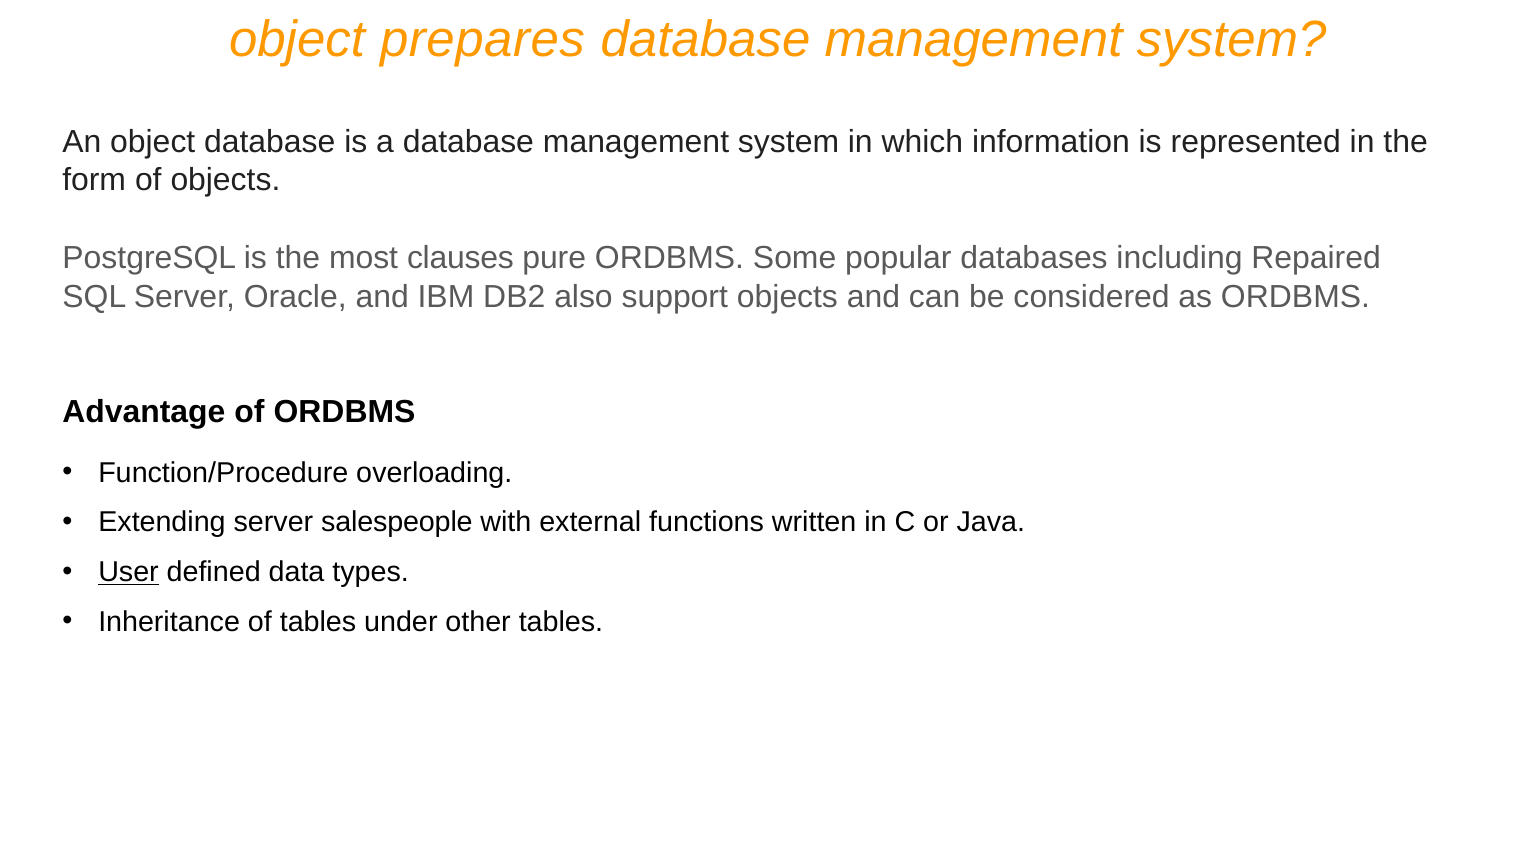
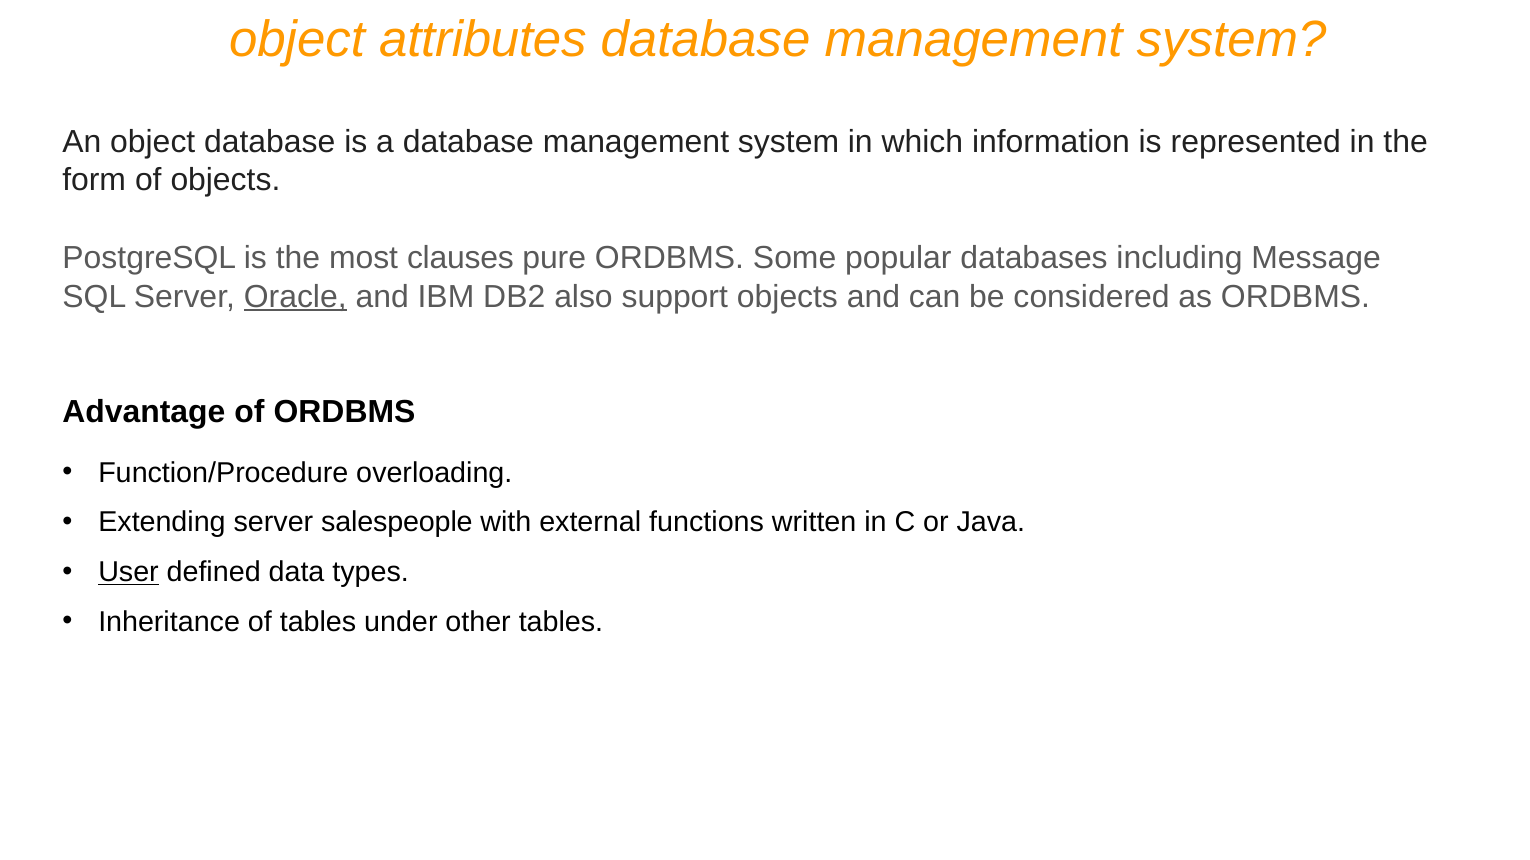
prepares: prepares -> attributes (483, 40)
Repaired: Repaired -> Message (1316, 259)
Oracle underline: none -> present (295, 297)
